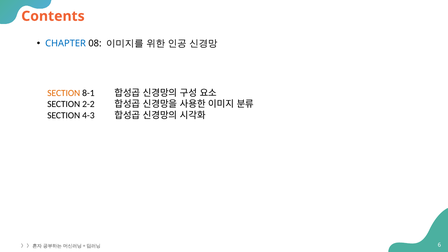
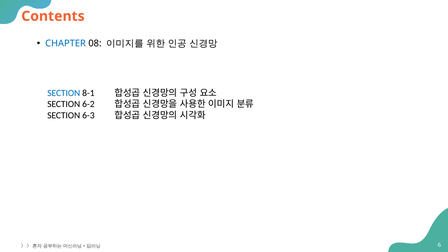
SECTION colour: orange -> blue (64, 93)
2-2: 2-2 -> 6-2 (88, 104)
4-3: 4-3 -> 6-3 (88, 115)
